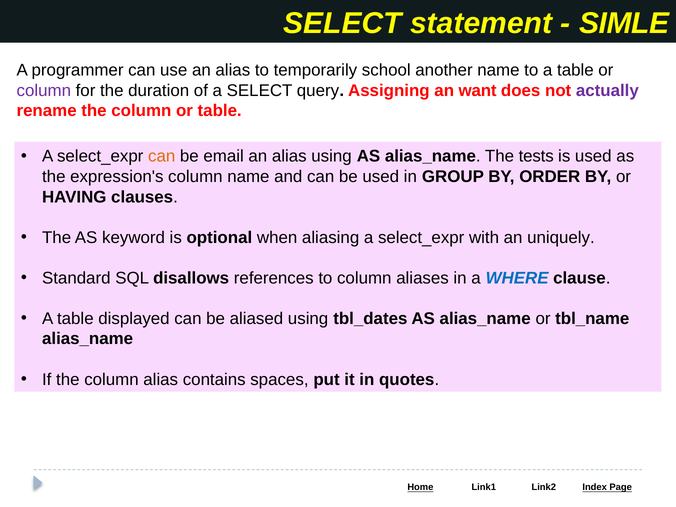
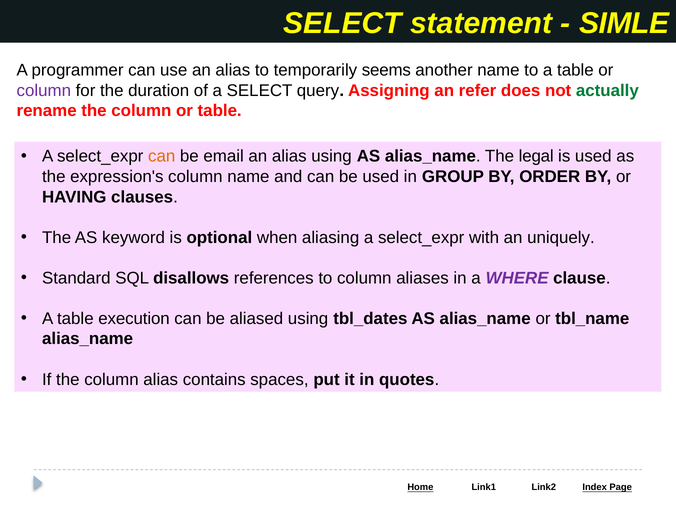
school: school -> seems (386, 70)
want: want -> refer (477, 91)
actually colour: purple -> green (607, 91)
tests: tests -> legal (536, 156)
WHERE colour: blue -> purple (517, 278)
displayed: displayed -> execution (134, 319)
